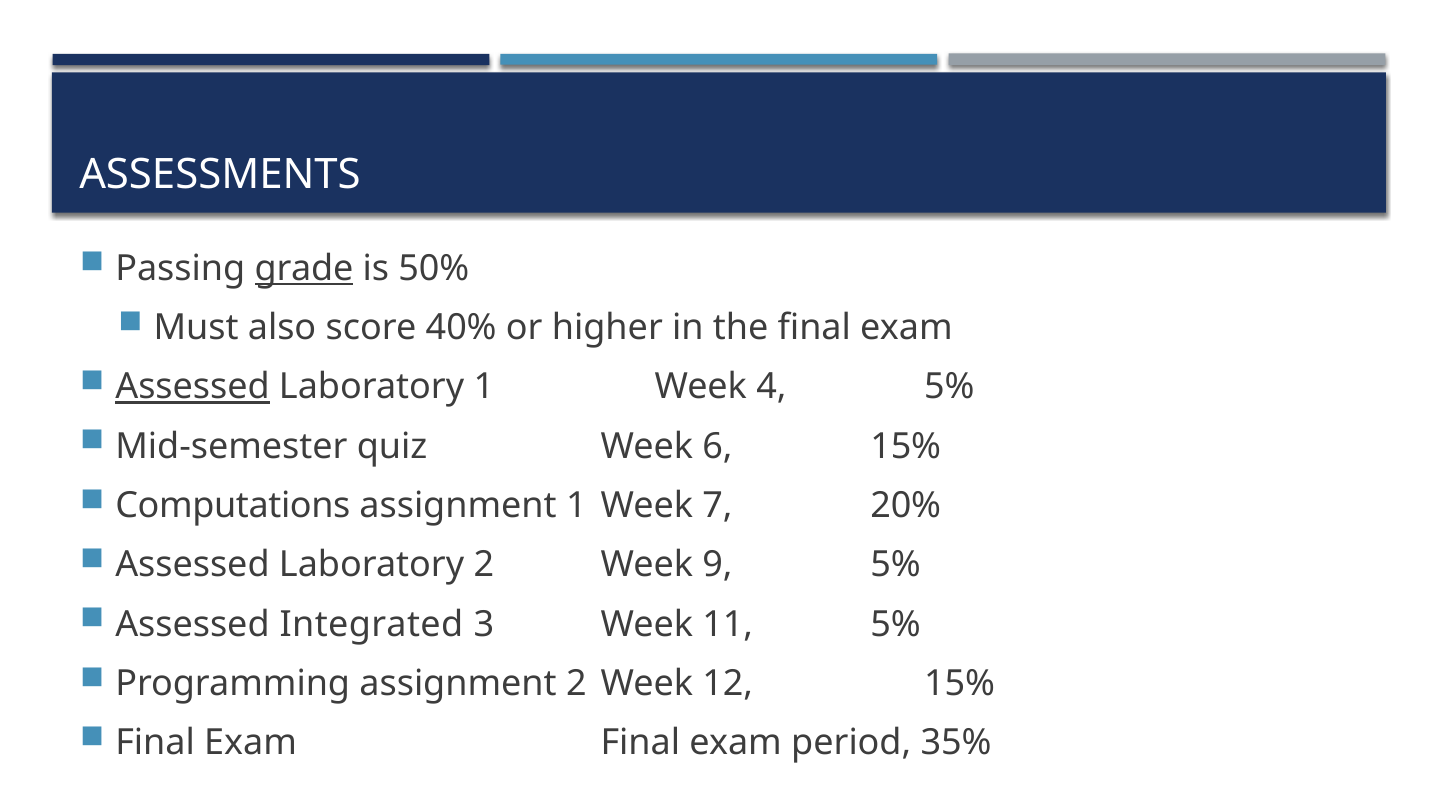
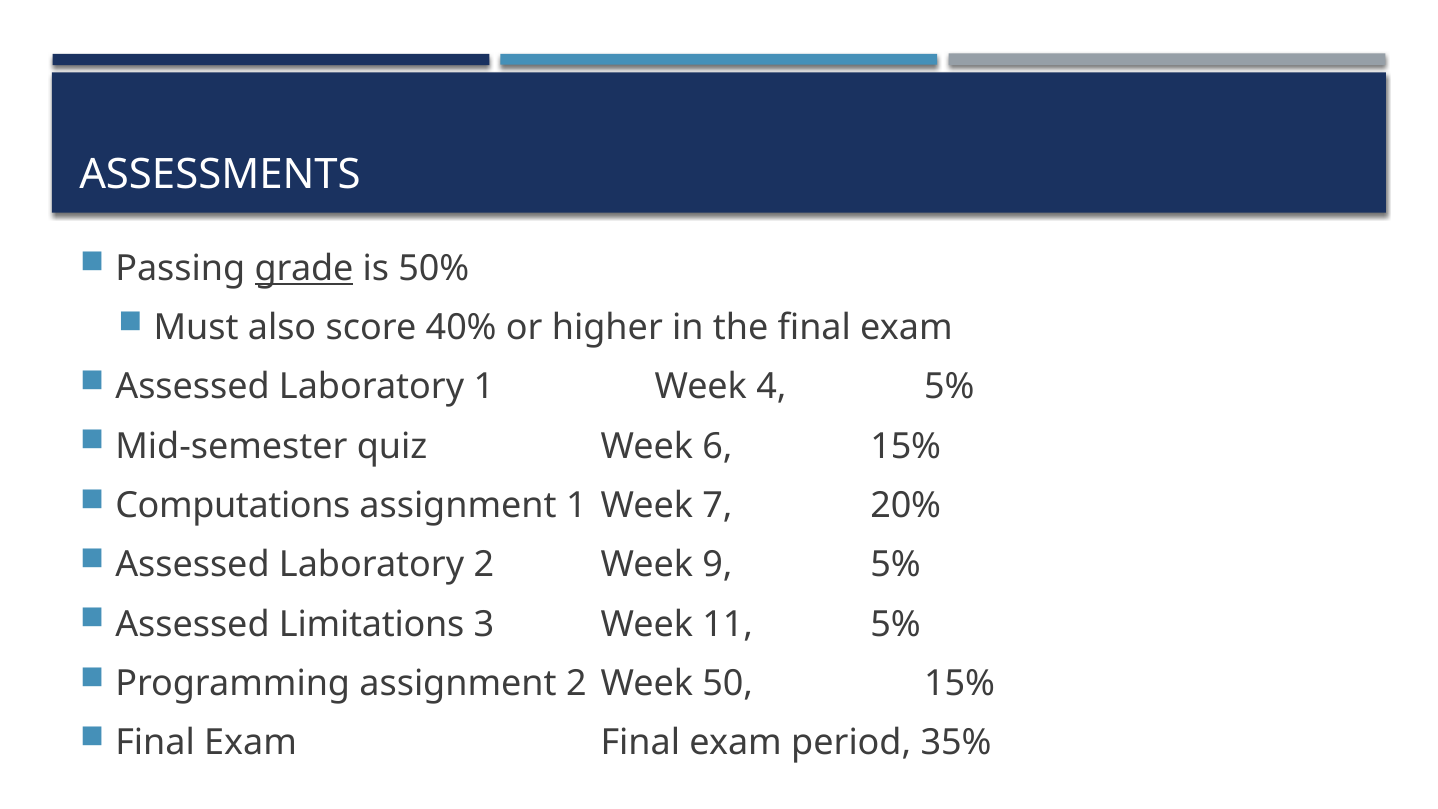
Assessed underline: present -> none (193, 387)
Integrated: Integrated -> Limitations (372, 624)
12: 12 -> 50 (728, 684)
